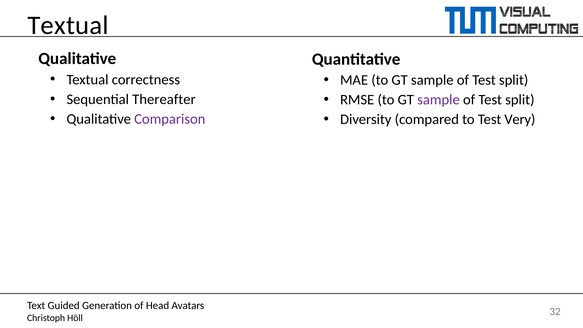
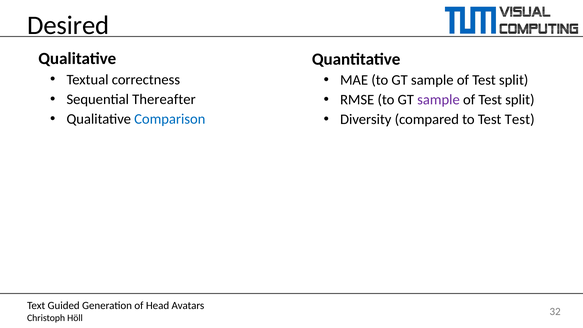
Textual: Textual -> Desired (68, 25)
Comparison colour: purple -> blue (170, 119)
Test Very: Very -> Test (520, 119)
